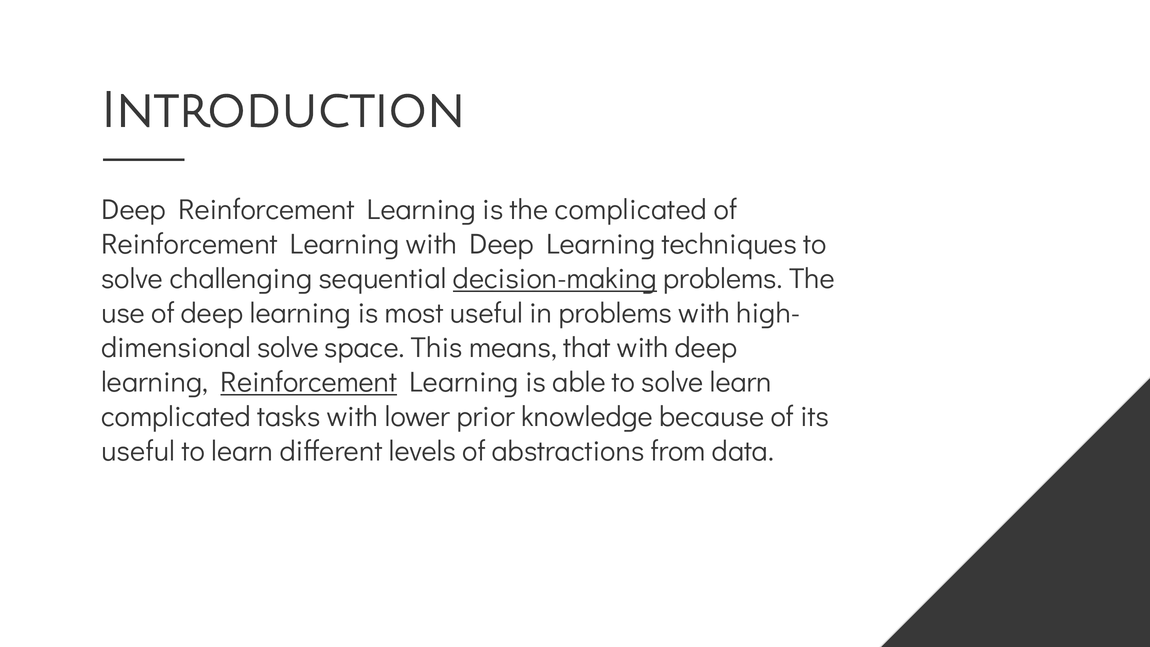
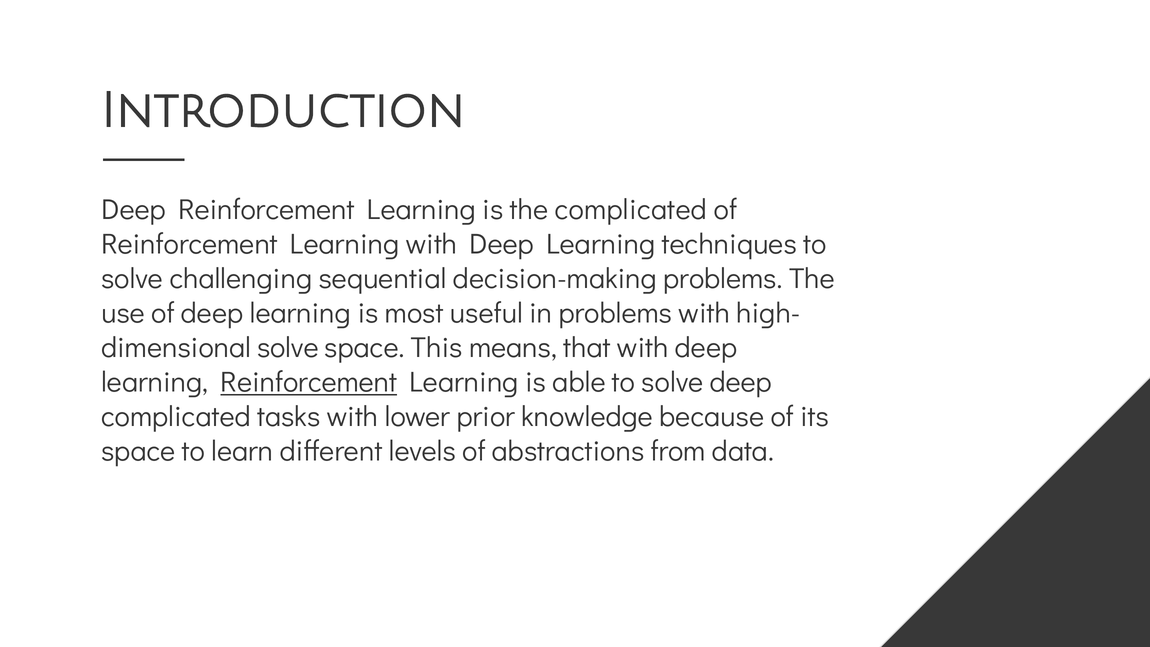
decision-making underline: present -> none (555, 279)
solve learn: learn -> deep (741, 382)
useful: useful -> space (138, 451)
